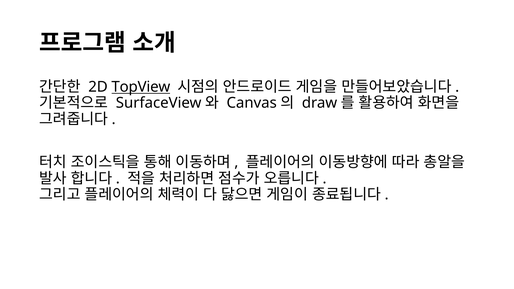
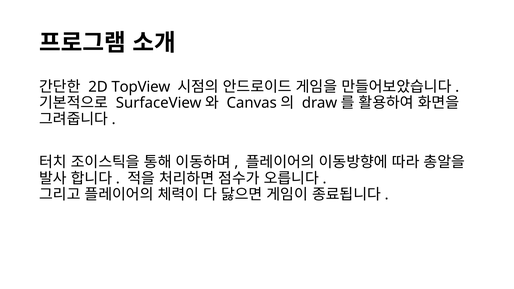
TopView underline: present -> none (141, 87)
